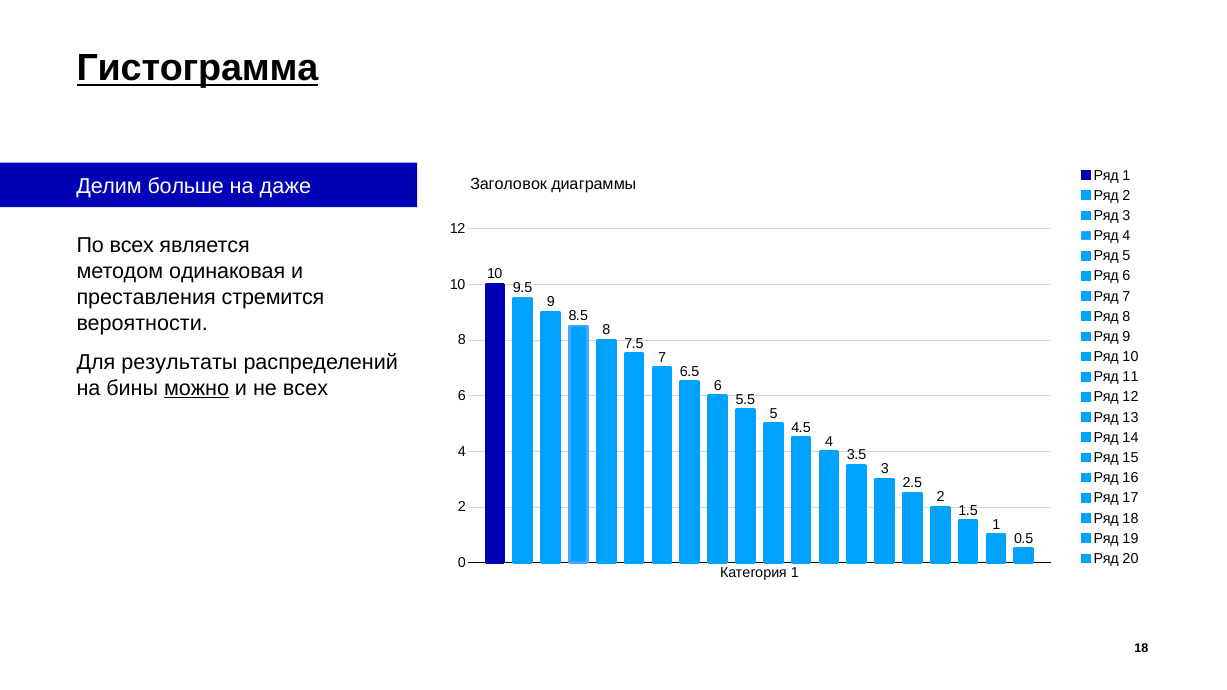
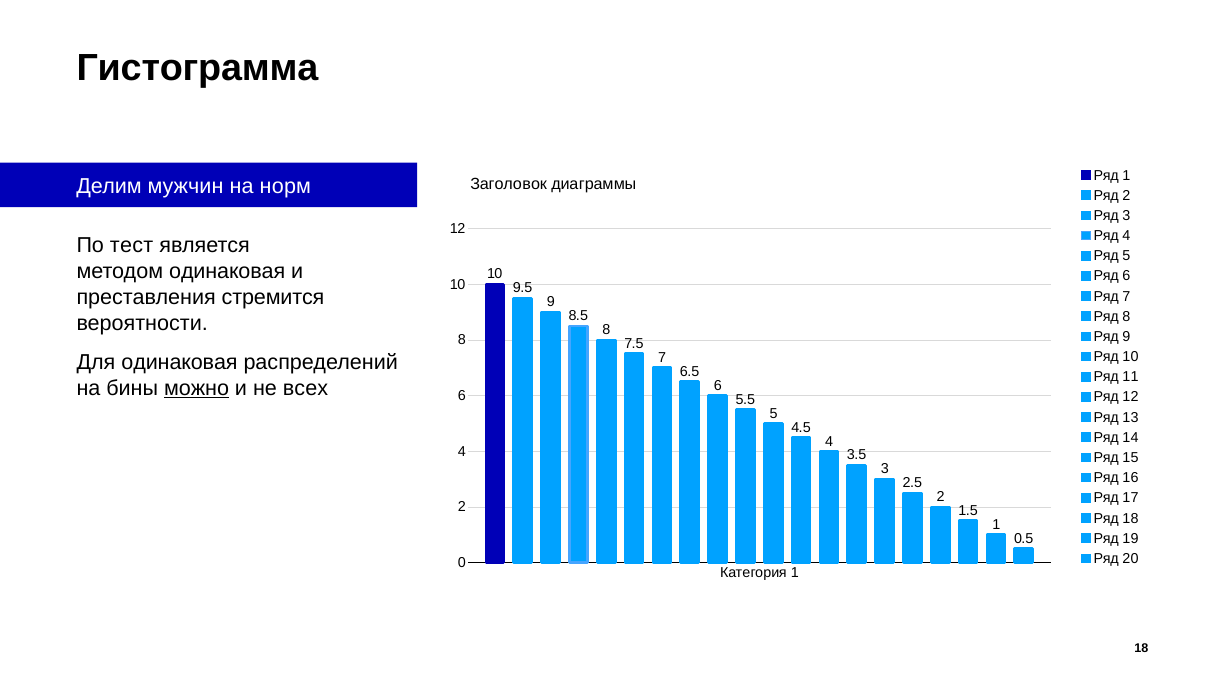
Гистограмма underline: present -> none (197, 68)
больше: больше -> мужчин (186, 186)
даже: даже -> норм (285, 186)
По всех: всех -> тест (132, 246)
Для результаты: результаты -> одинаковая (179, 363)
